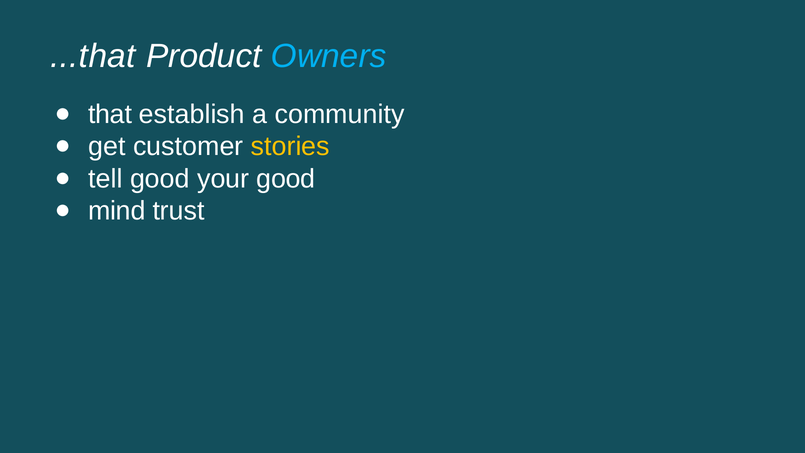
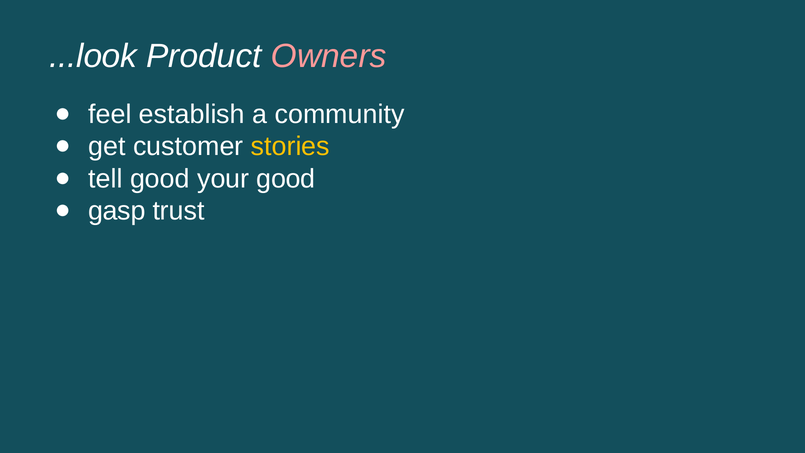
...that: ...that -> ...look (93, 56)
Owners colour: light blue -> pink (329, 56)
that: that -> feel (110, 114)
mind: mind -> gasp (117, 211)
